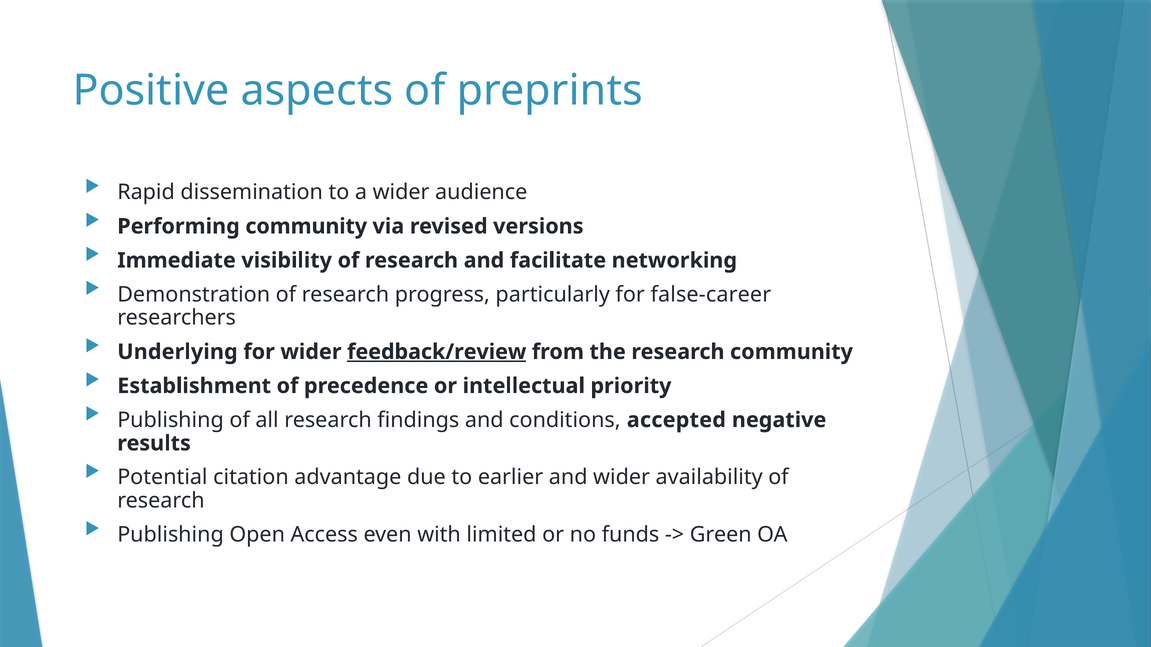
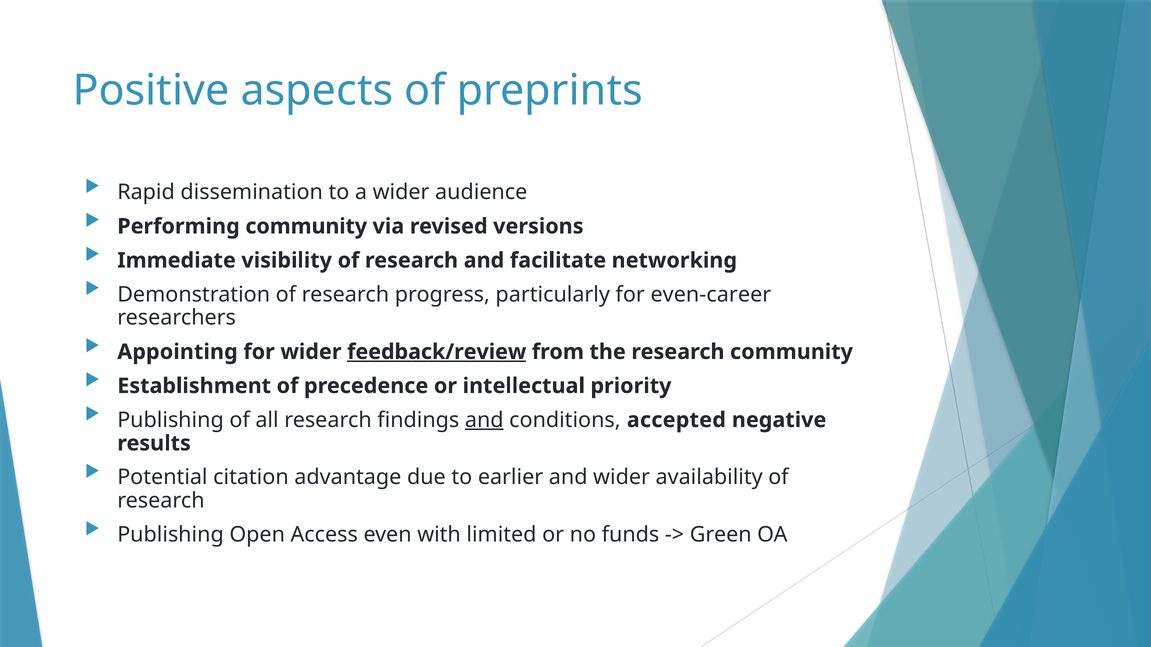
false-career: false-career -> even-career (711, 295)
Underlying: Underlying -> Appointing (177, 352)
and underline: none -> present (484, 420)
